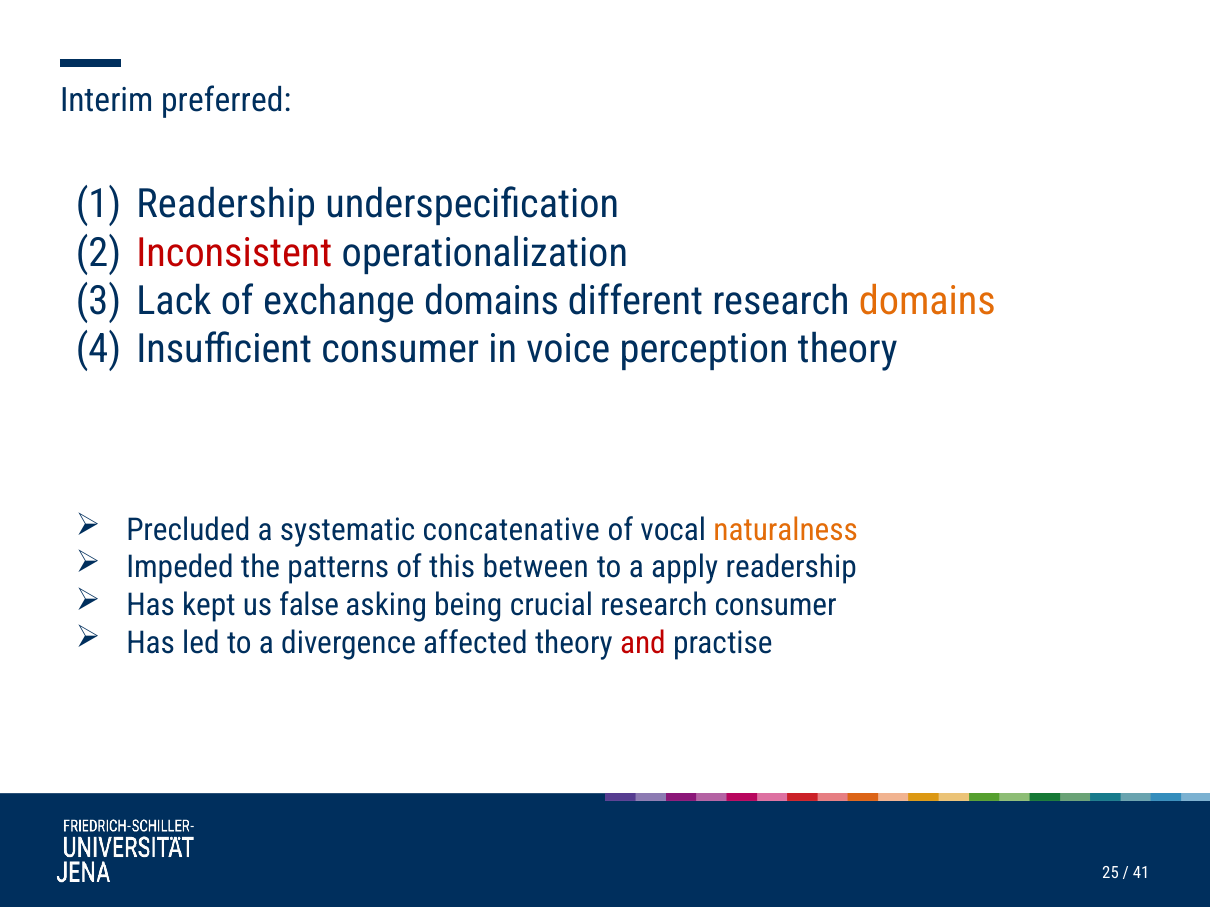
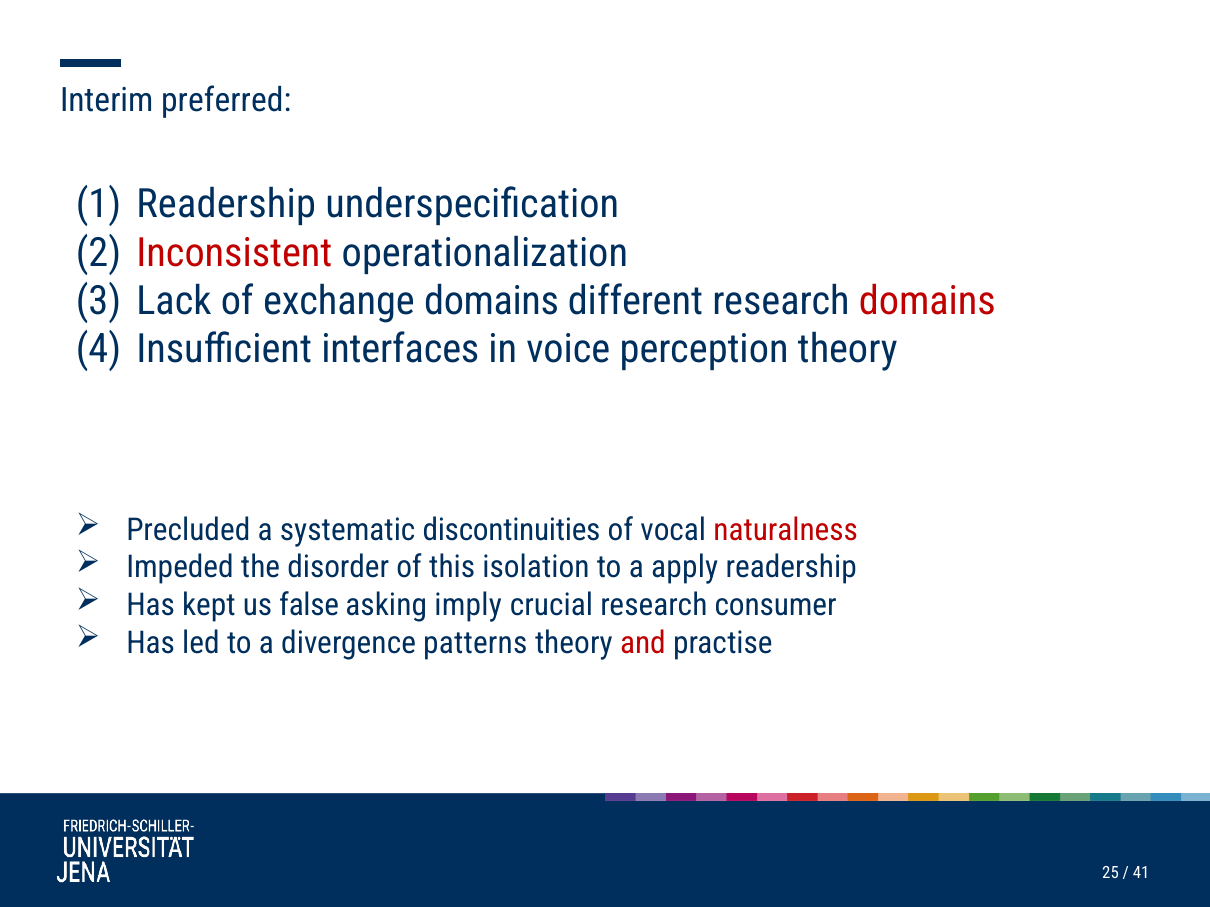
domains colour: orange -> red (927, 301)
Insufficient consumer: consumer -> interfaces (400, 350)
concatenative: concatenative -> discontinuities (512, 530)
naturalness colour: orange -> red (786, 530)
patterns: patterns -> disorder (338, 568)
between: between -> isolation (536, 568)
being: being -> imply (468, 605)
affected: affected -> patterns (475, 643)
